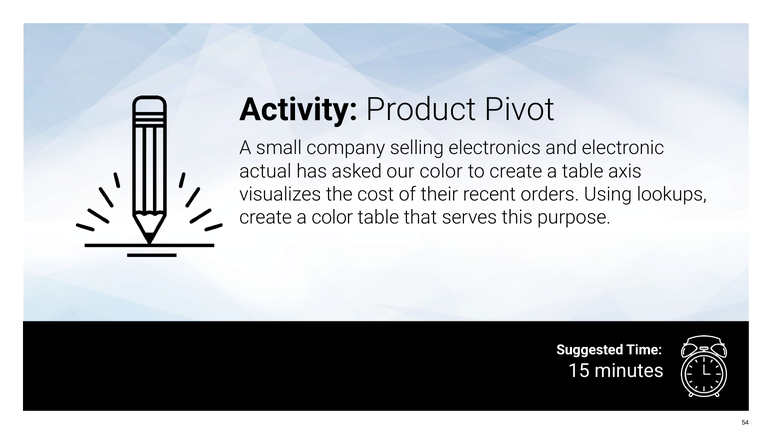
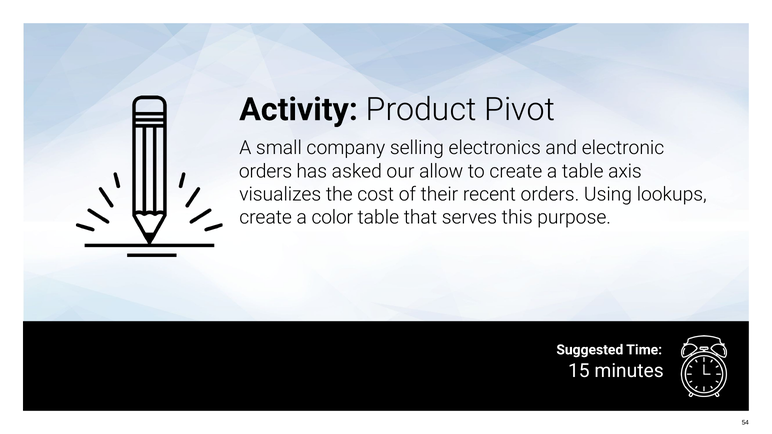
actual: actual -> orders (266, 171)
our color: color -> allow (441, 171)
